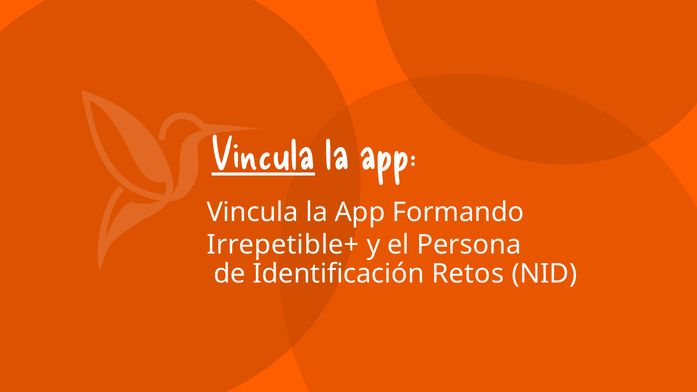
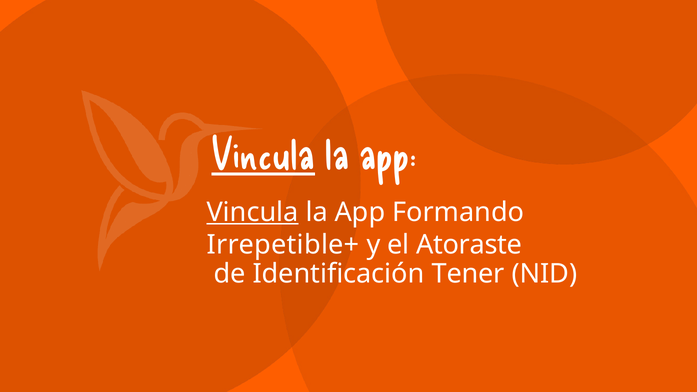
Vincula underline: none -> present (253, 212)
Persona: Persona -> Atoraste (469, 245)
Retos: Retos -> Tener (468, 274)
